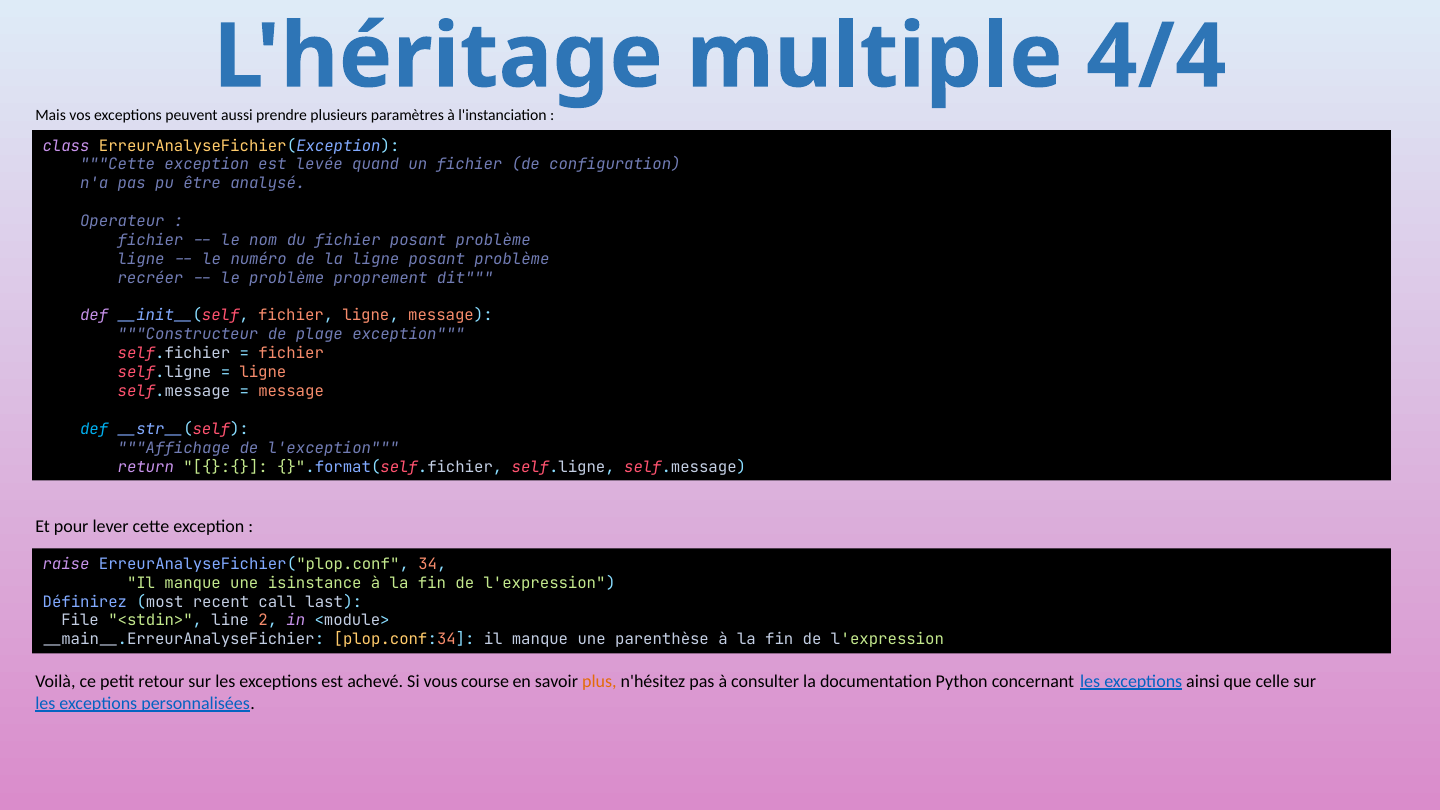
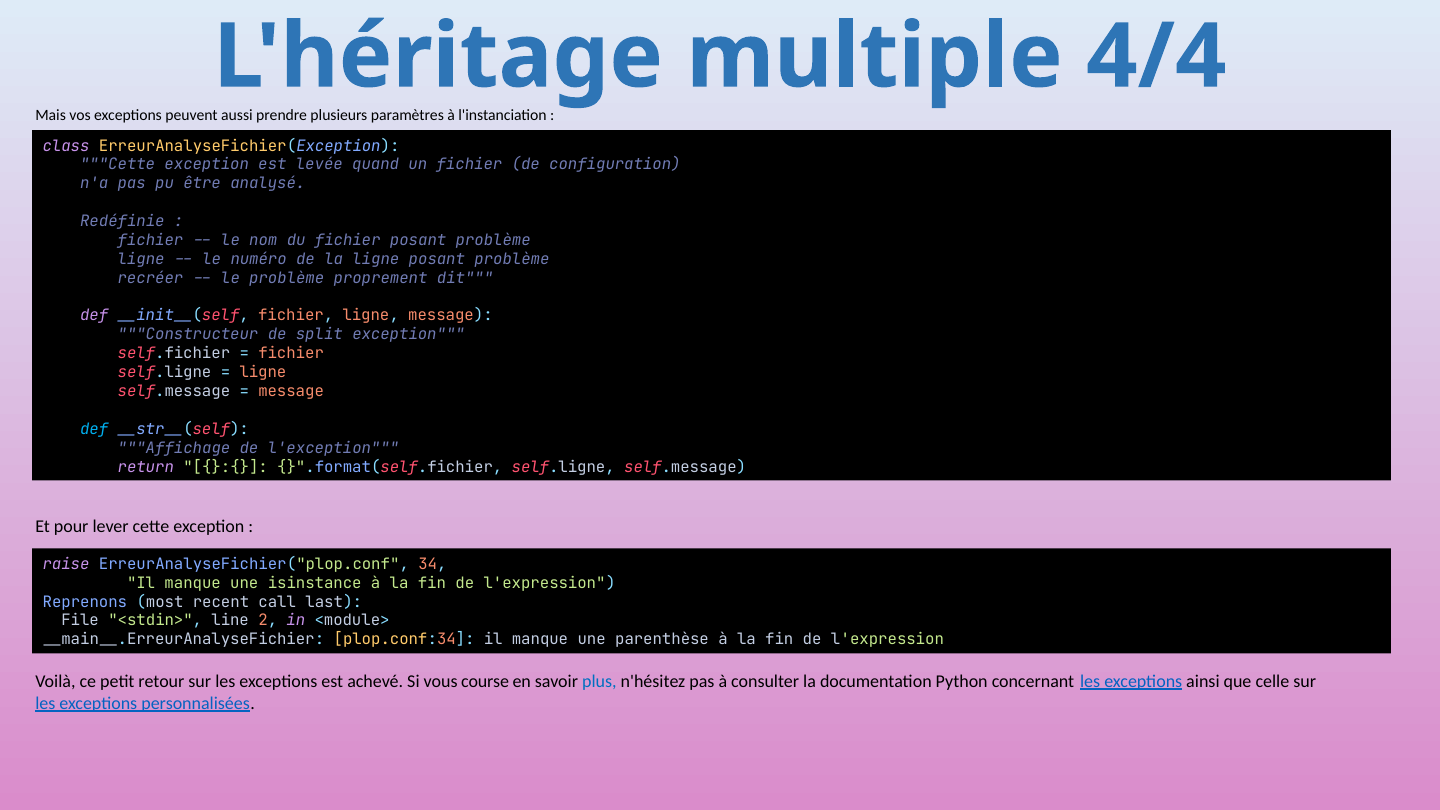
Operateur: Operateur -> Redéfinie (122, 221)
plage: plage -> split (319, 335)
Définirez: Définirez -> Reprenons (85, 602)
plus colour: orange -> blue (599, 681)
